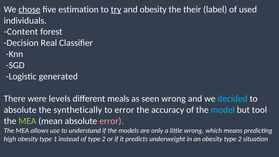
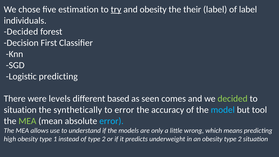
chose underline: present -> none (29, 9)
of used: used -> label (248, 9)
Content: Content -> Decided (21, 32)
Real: Real -> First (49, 43)
Logistic generated: generated -> predicting (58, 76)
meals: meals -> based (118, 99)
seen wrong: wrong -> comes (174, 99)
decided colour: light blue -> light green (233, 99)
absolute: absolute -> situation (20, 110)
error colour: pink -> light blue (111, 121)
